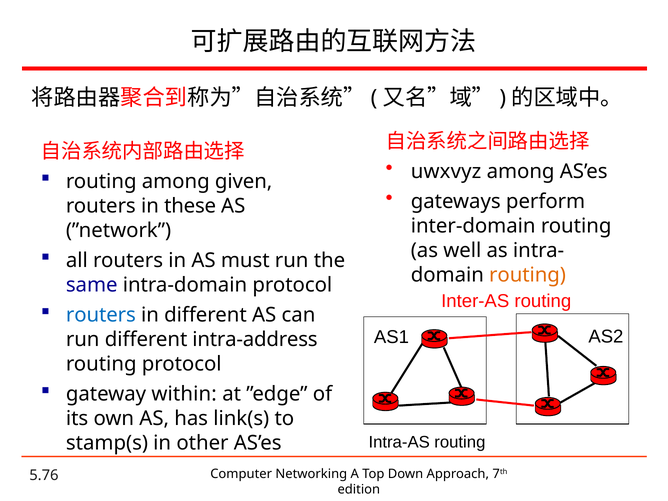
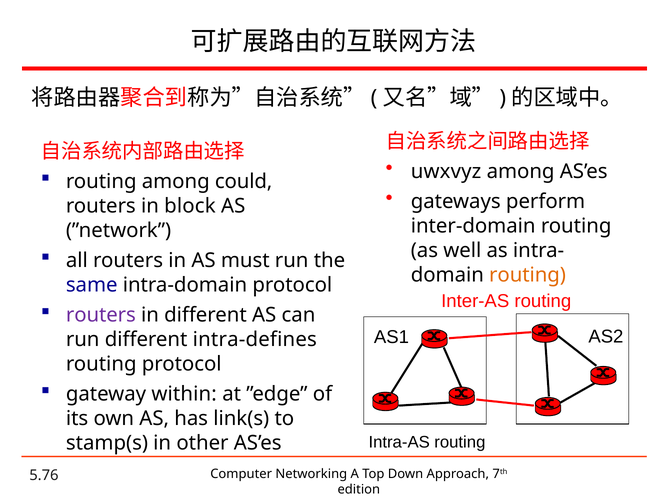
given: given -> could (244, 182)
these: these -> block (190, 206)
routers colour: blue -> purple (101, 315)
intra-address: intra-address -> intra-defines (255, 340)
